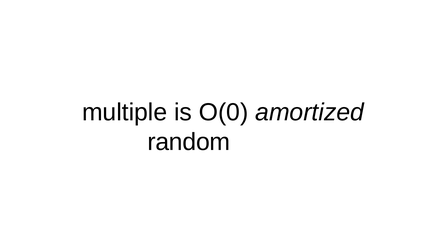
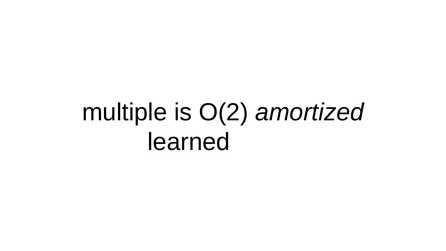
O(0: O(0 -> O(2 (224, 112)
random: random -> learned (189, 142)
